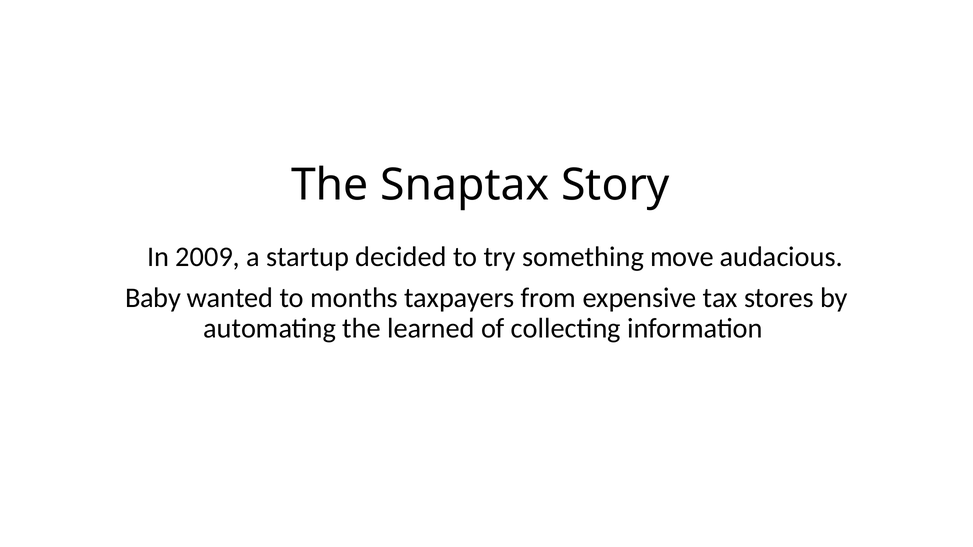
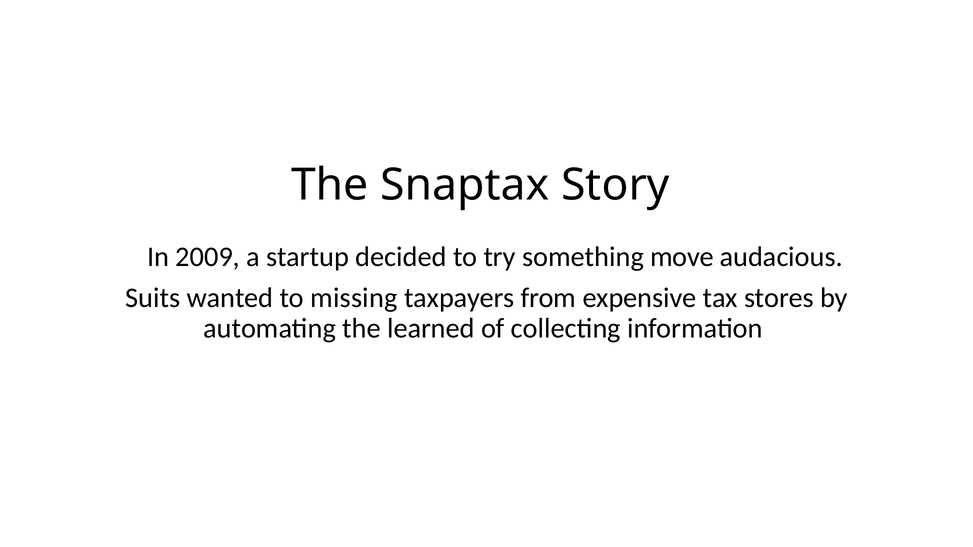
Baby: Baby -> Suits (153, 298)
months: months -> missing (354, 298)
